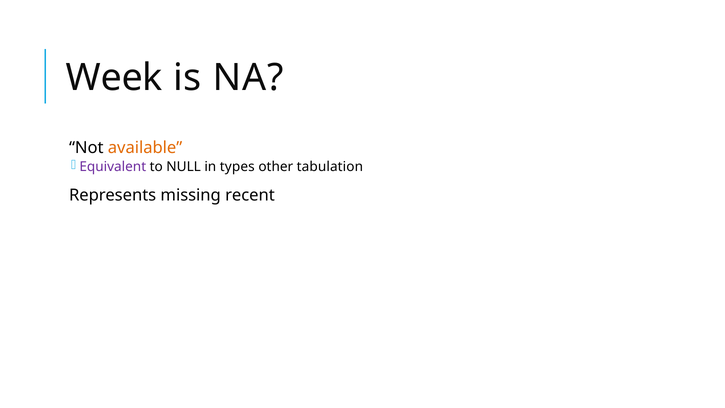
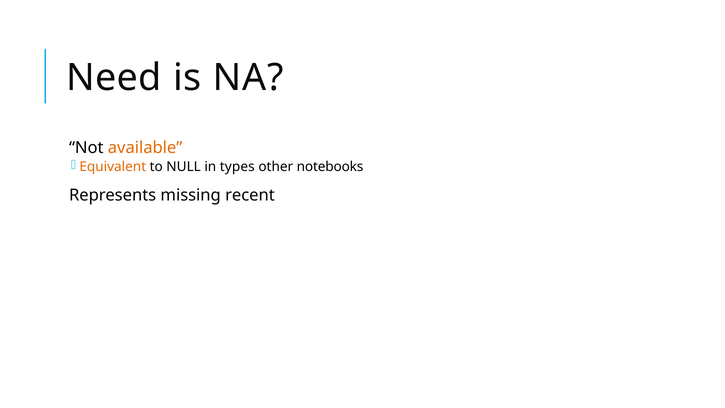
Week: Week -> Need (114, 78)
Equivalent colour: purple -> orange (113, 167)
tabulation: tabulation -> notebooks (330, 167)
